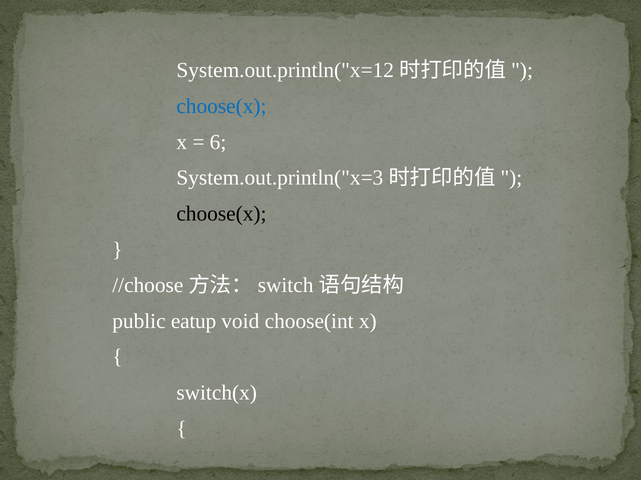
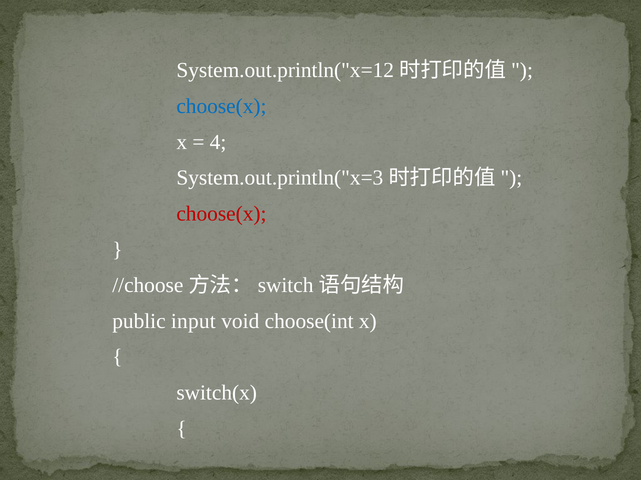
6: 6 -> 4 (218, 142)
choose(x colour: black -> red (221, 214)
eatup: eatup -> input (193, 322)
